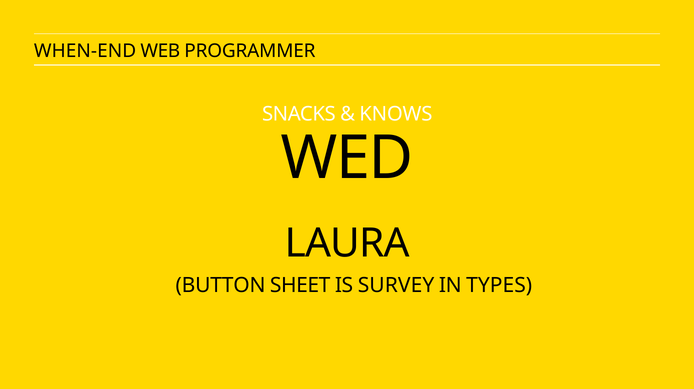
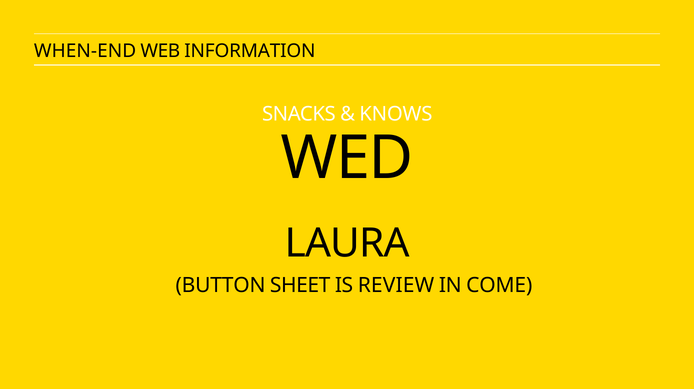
PROGRAMMER: PROGRAMMER -> INFORMATION (250, 51)
SURVEY: SURVEY -> REVIEW (396, 286)
TYPES: TYPES -> COME (499, 286)
